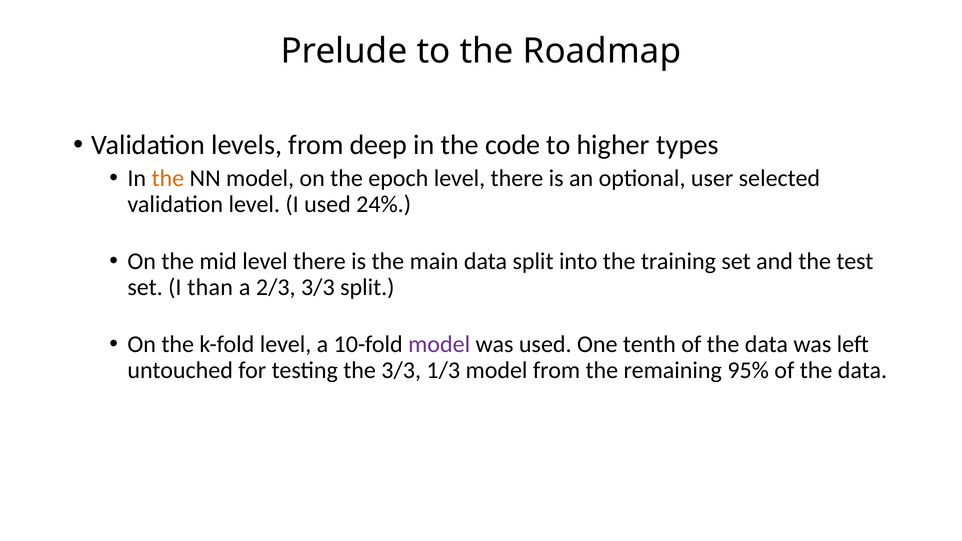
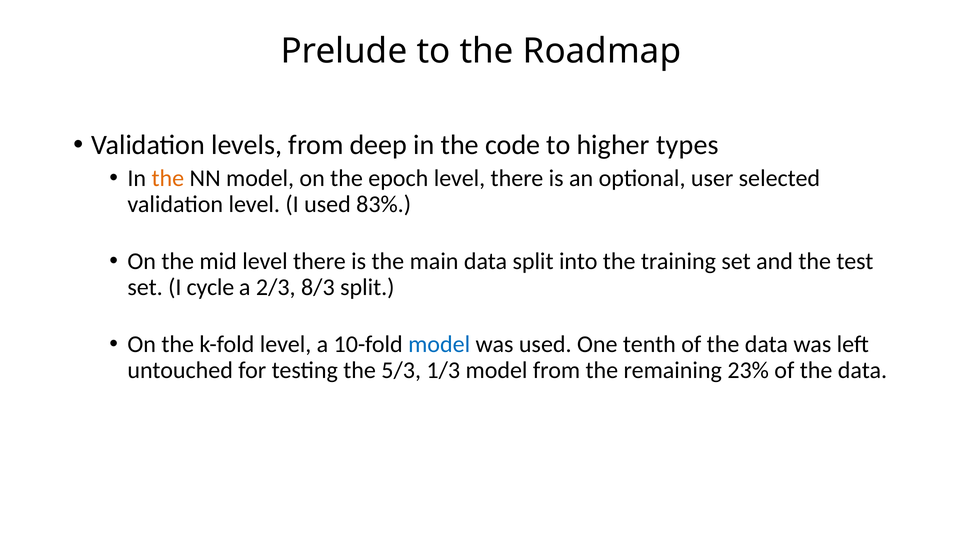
24%: 24% -> 83% (384, 204)
than: than -> cycle (210, 287)
2/3 3/3: 3/3 -> 8/3 (318, 287)
model colour: purple -> blue (439, 344)
the 3/3: 3/3 -> 5/3 (401, 370)
95%: 95% -> 23% (748, 370)
